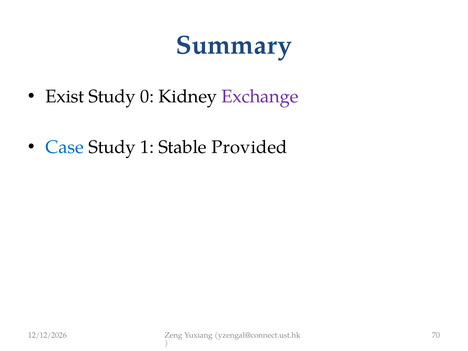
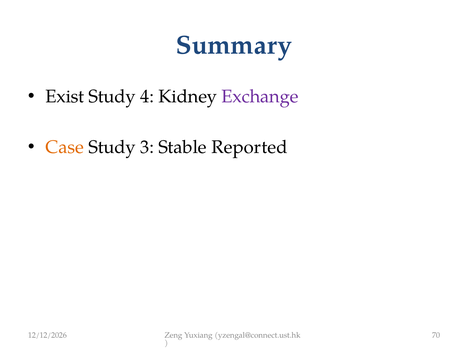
0: 0 -> 4 (147, 96)
Case colour: blue -> orange (65, 147)
1: 1 -> 3 (147, 147)
Provided: Provided -> Reported (250, 147)
